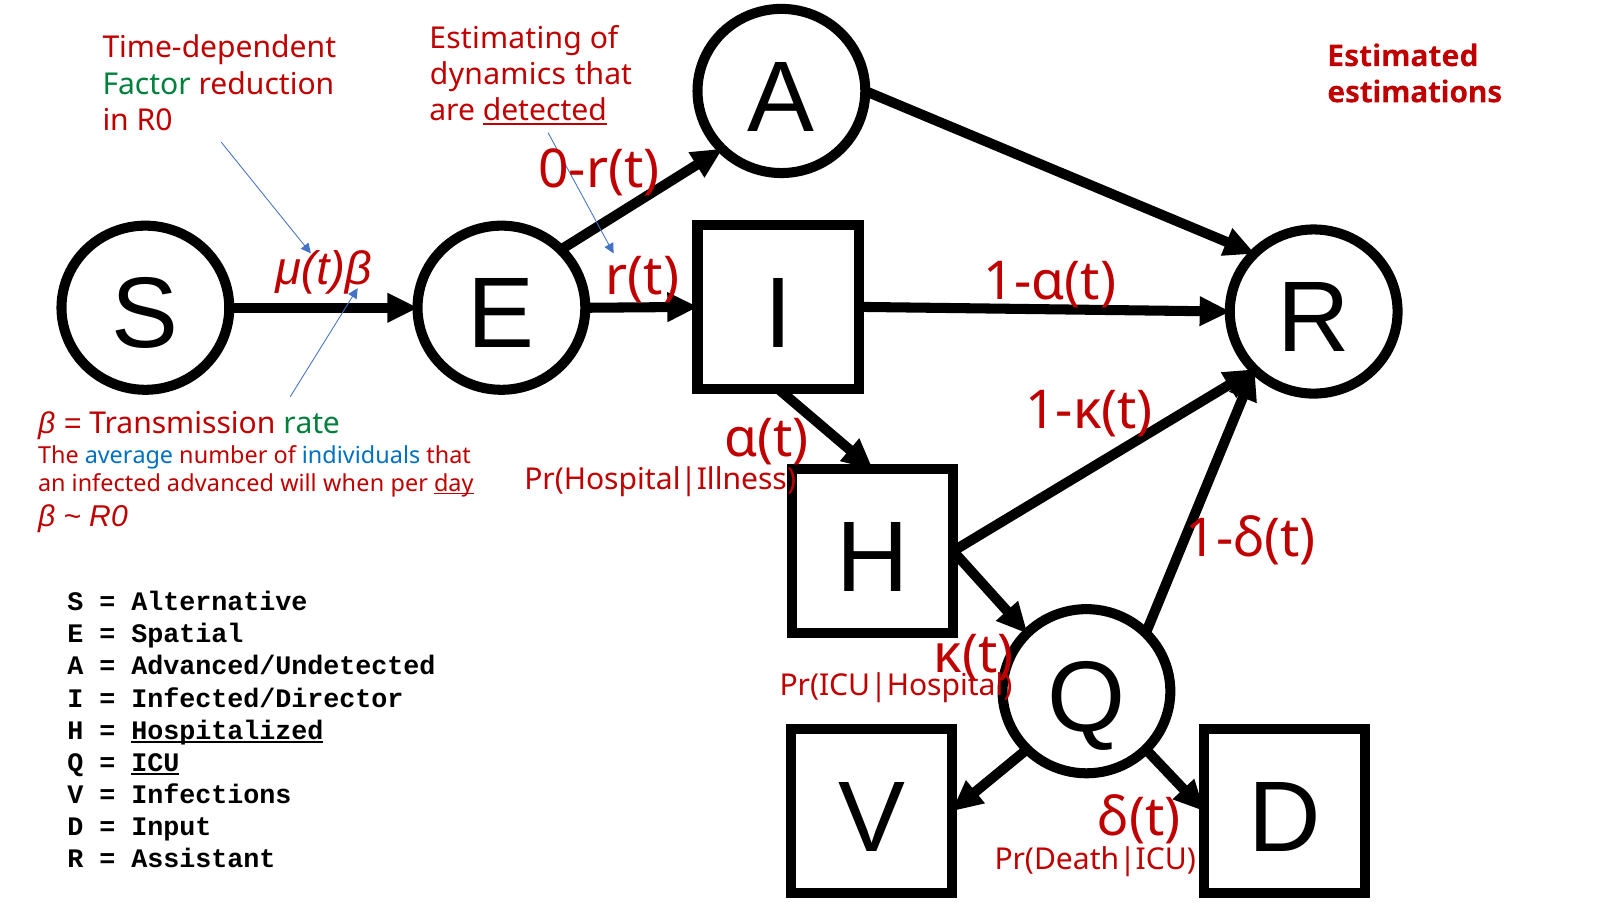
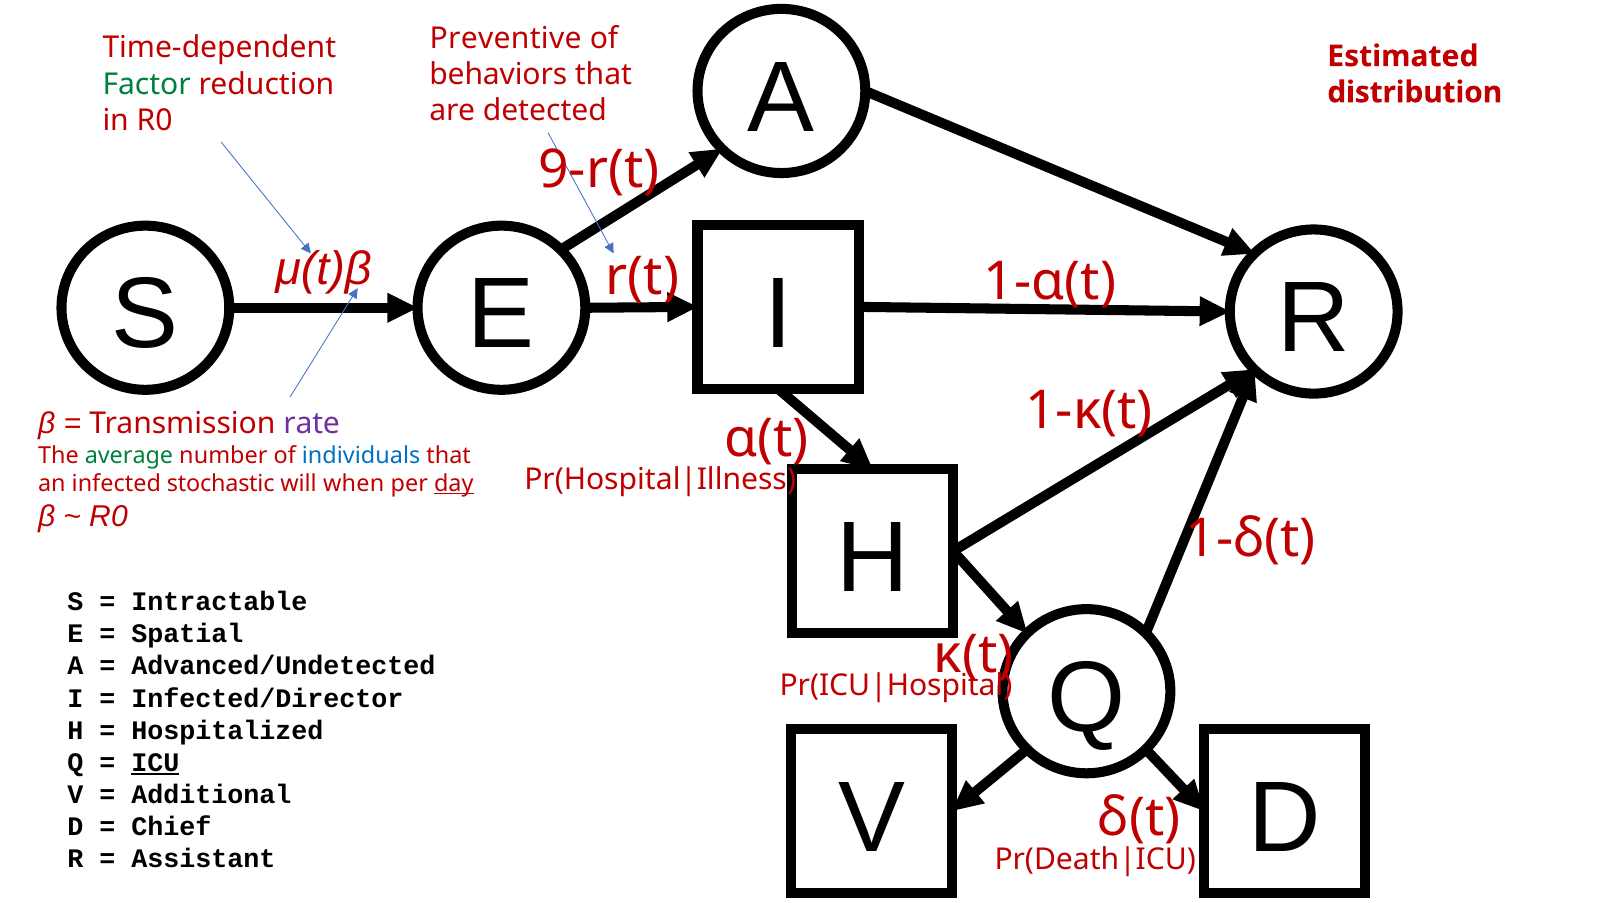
Estimating: Estimating -> Preventive (506, 39)
dynamics: dynamics -> behaviors (498, 75)
estimations: estimations -> distribution (1415, 92)
detected underline: present -> none (545, 111)
0-r(t: 0-r(t -> 9-r(t (599, 170)
rate colour: green -> purple (312, 424)
average colour: blue -> green (129, 455)
advanced: advanced -> stochastic (221, 484)
Alternative: Alternative -> Intractable (219, 602)
Hospitalized underline: present -> none (227, 730)
Infections: Infections -> Additional (211, 794)
Input: Input -> Chief (171, 826)
